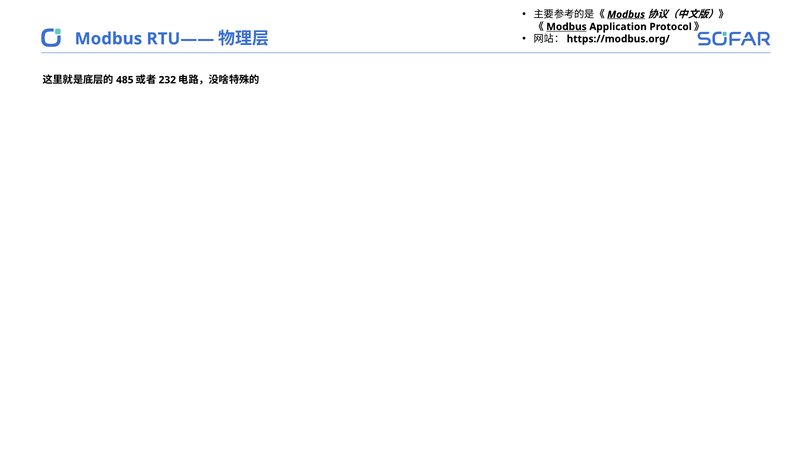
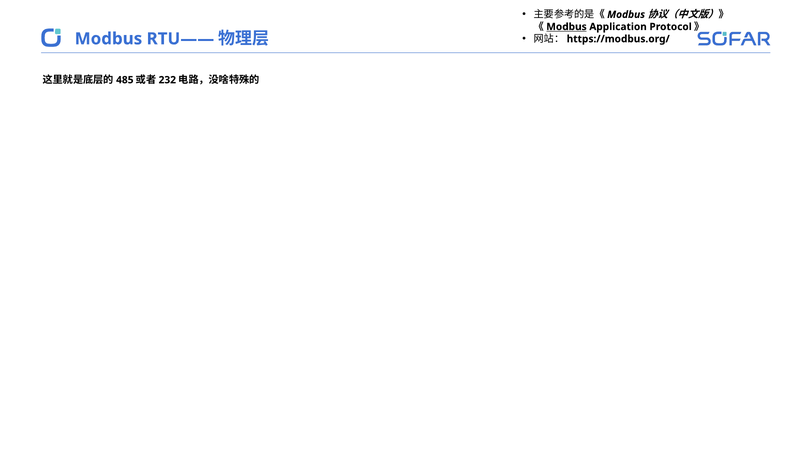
Modbus underline: present -> none (626, 15)
